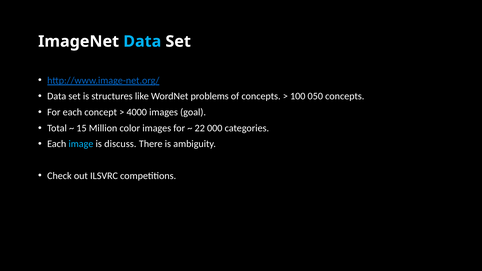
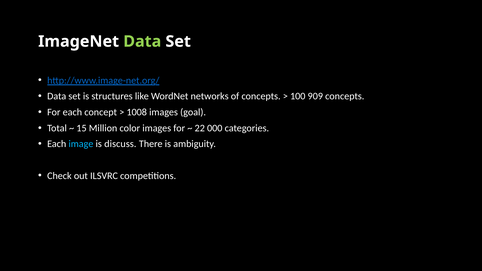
Data colour: light blue -> light green (142, 41)
problems: problems -> networks (210, 96)
050: 050 -> 909 (315, 96)
4000: 4000 -> 1008 (137, 112)
